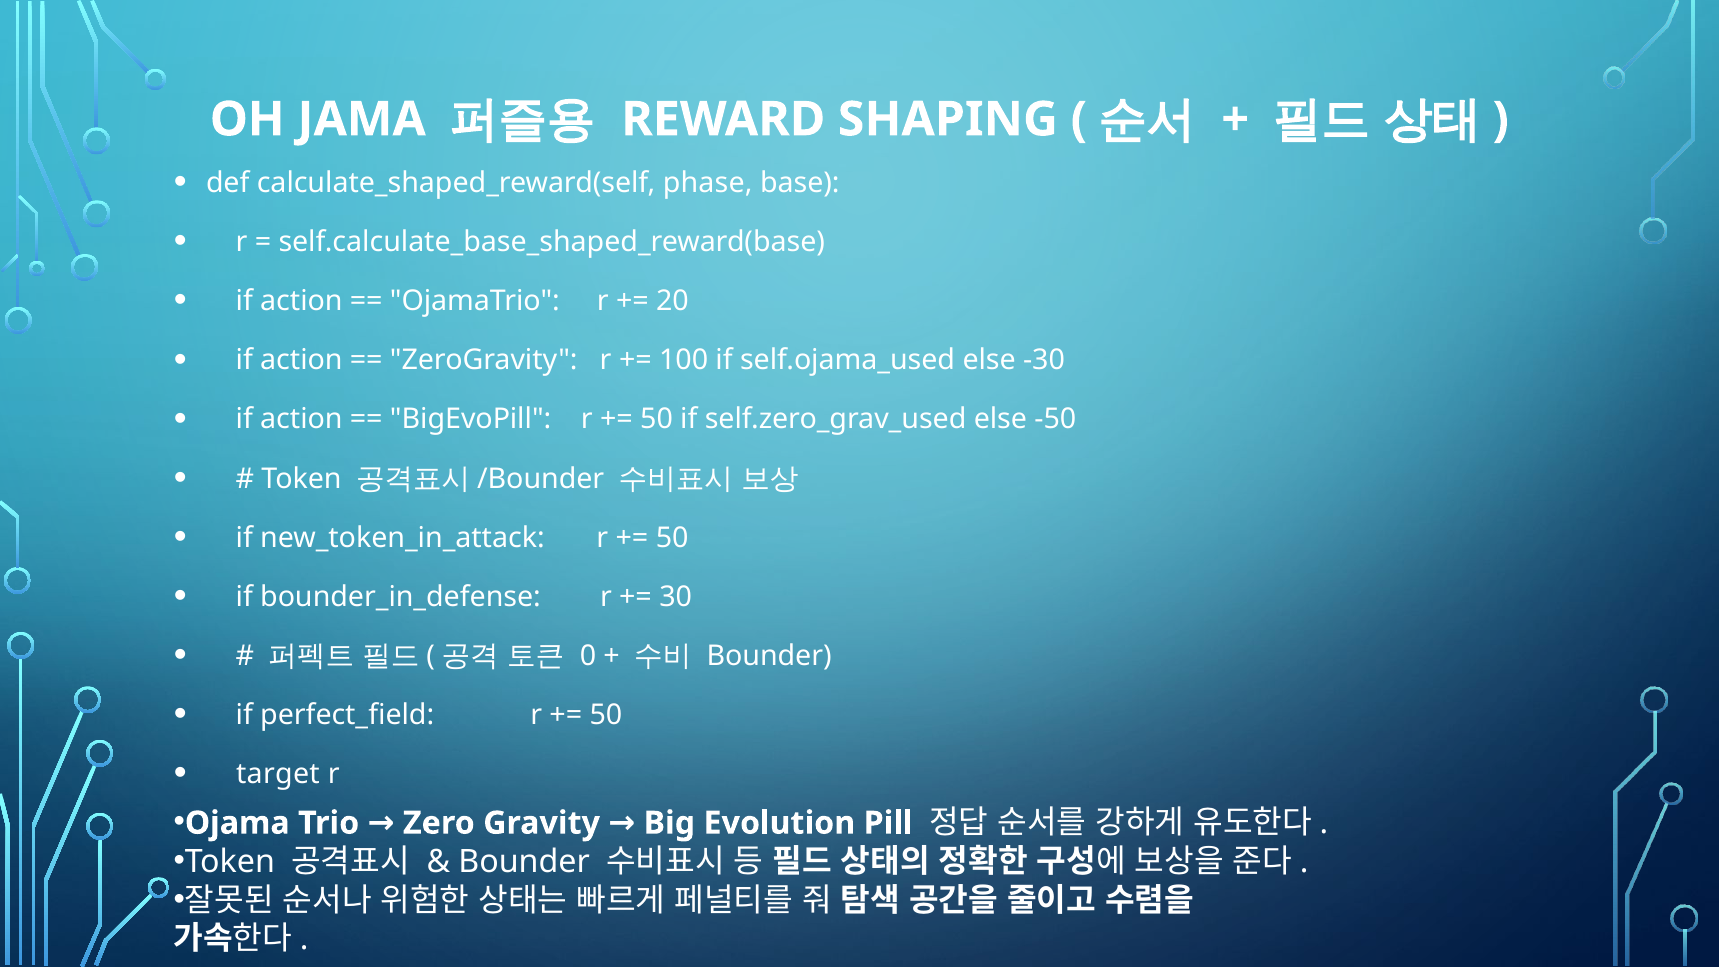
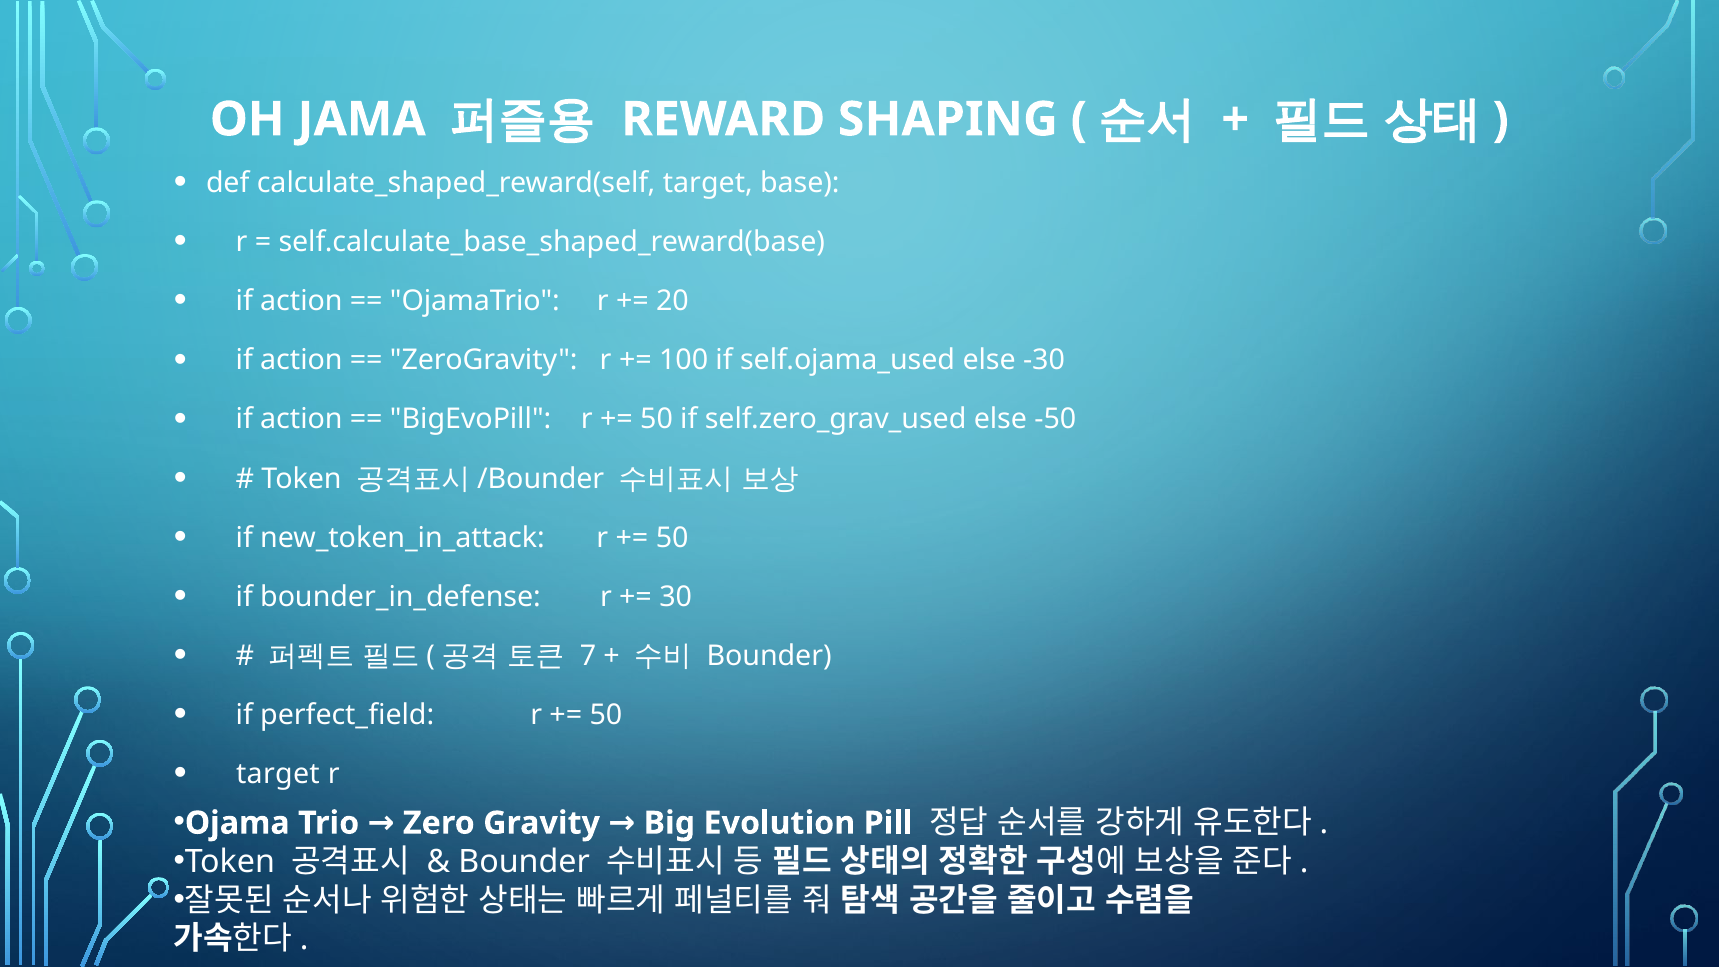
calculate_shaped_reward(self phase: phase -> target (708, 183)
0: 0 -> 7 (588, 656)
